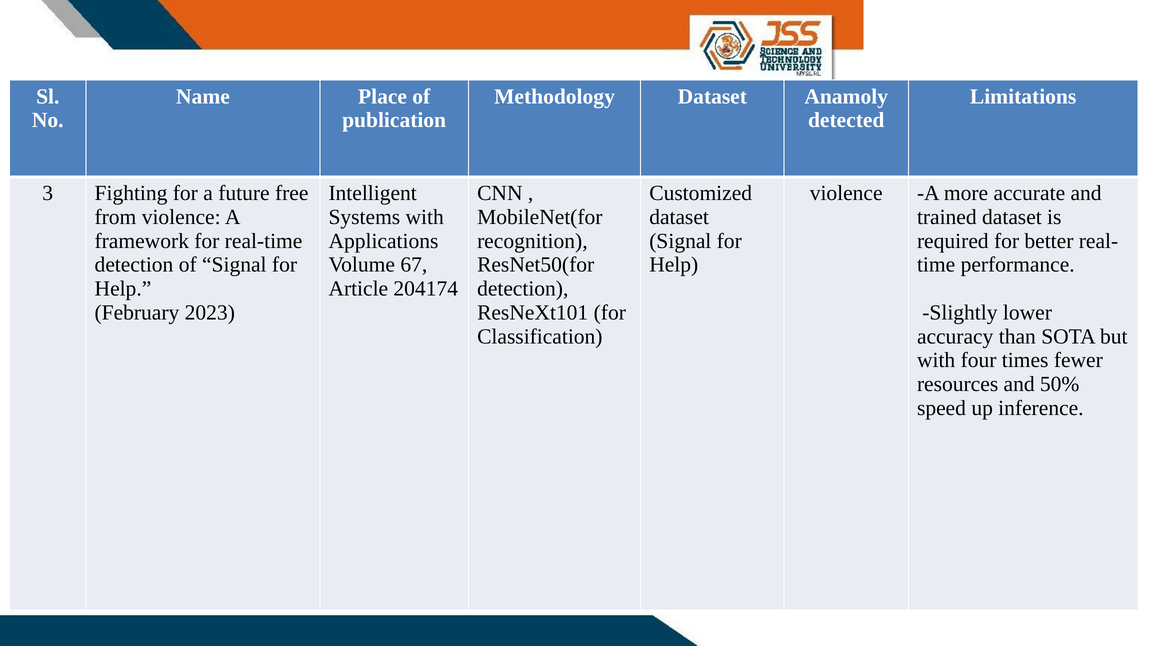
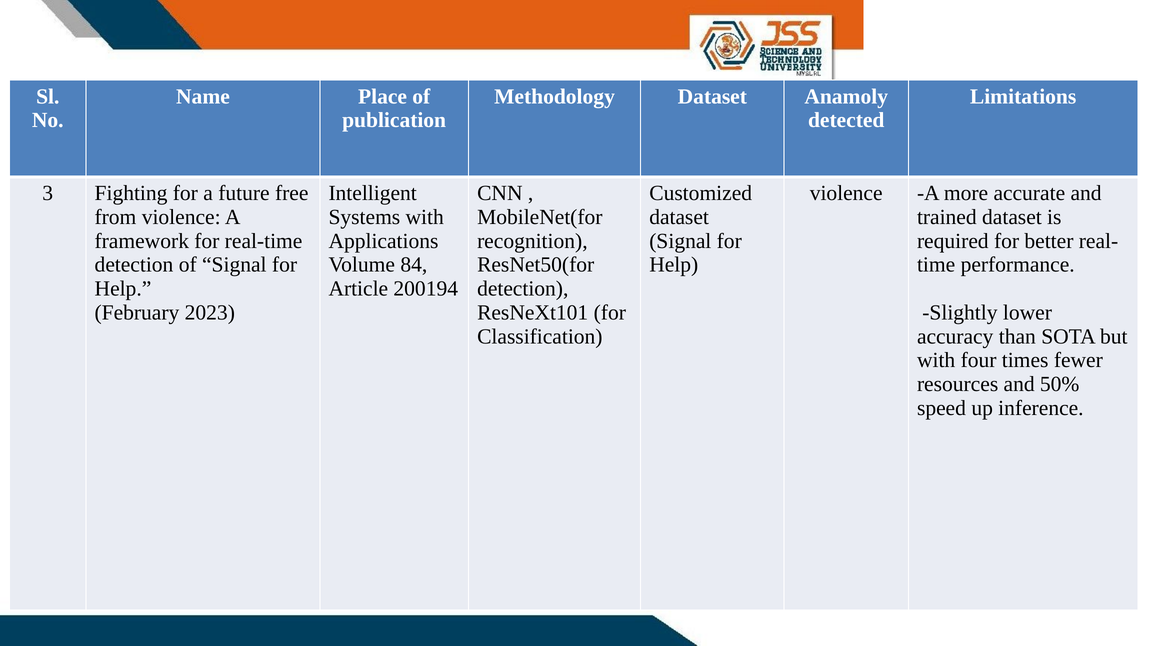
67: 67 -> 84 (414, 265)
204174: 204174 -> 200194 (426, 289)
